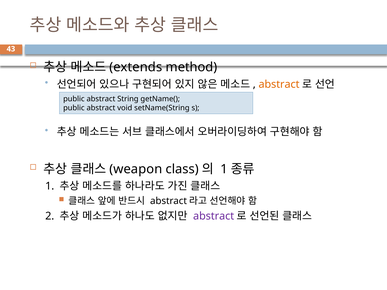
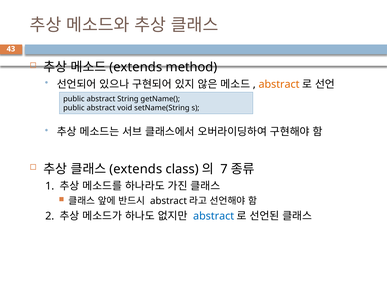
weapon: weapon -> extends (136, 169)
1: 1 -> 7 (224, 169)
abstract colour: purple -> blue (214, 216)
